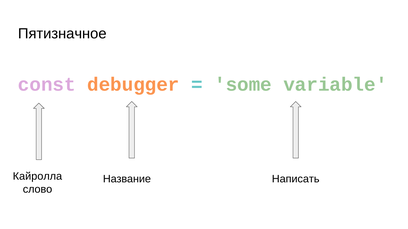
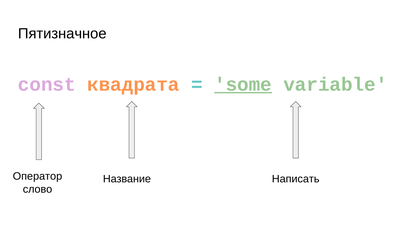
debugger: debugger -> квадрата (133, 85)
some underline: none -> present (243, 85)
Кайролла: Кайролла -> Оператор (37, 177)
